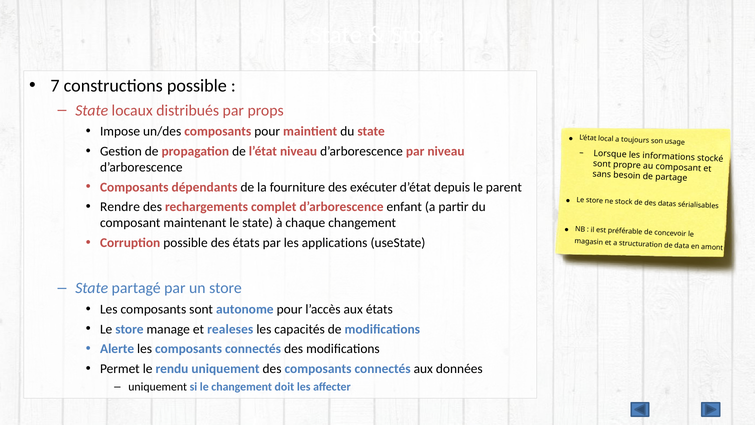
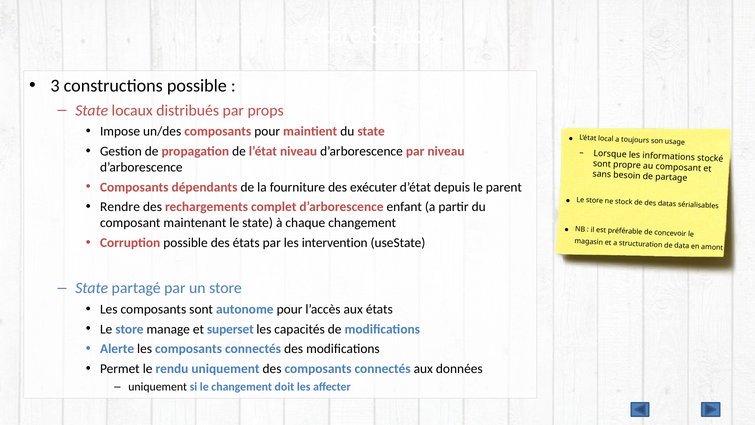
7: 7 -> 3 (55, 86)
applications: applications -> intervention (335, 243)
realeses: realeses -> superset (230, 329)
